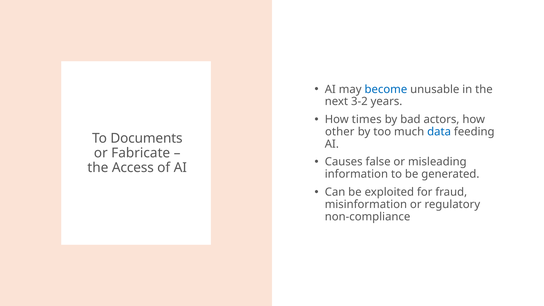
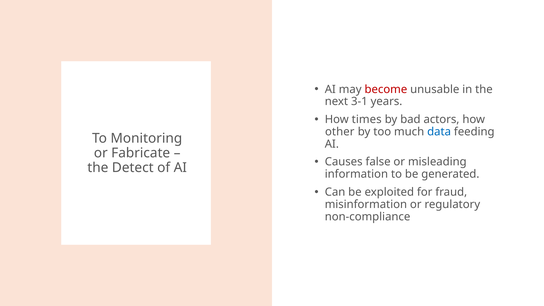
become colour: blue -> red (386, 89)
3-2: 3-2 -> 3-1 (359, 102)
Documents: Documents -> Monitoring (146, 138)
Access: Access -> Detect (133, 168)
